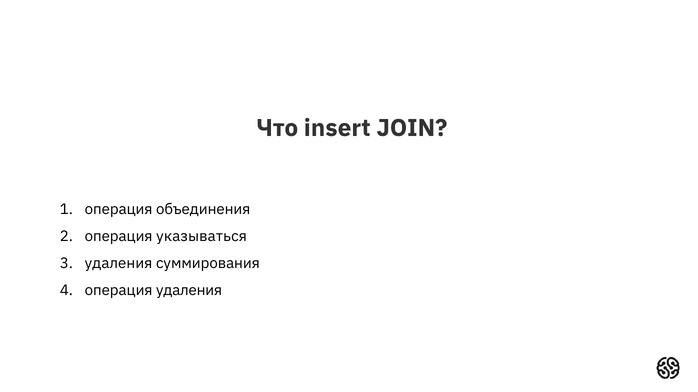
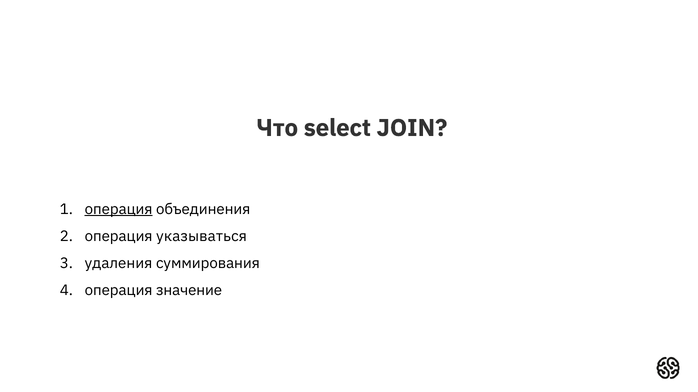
insert: insert -> select (337, 128)
операция underline: none -> present (119, 209)
операция удаления: удаления -> значение (189, 291)
